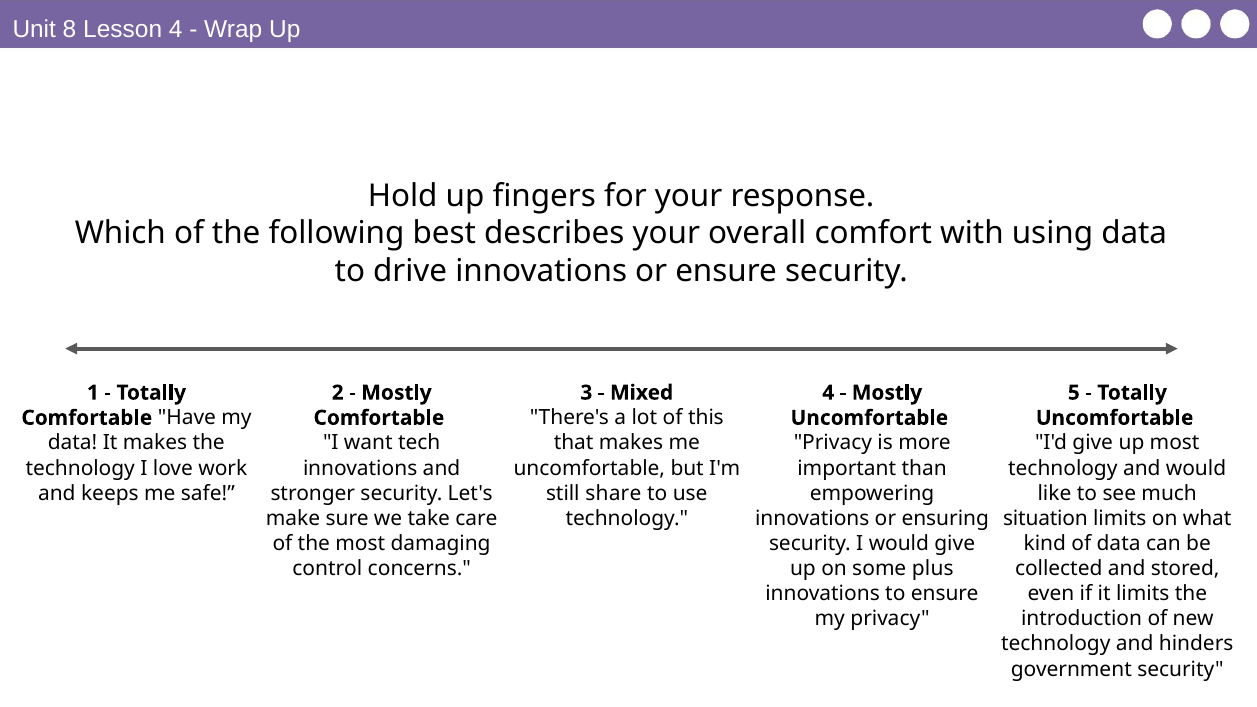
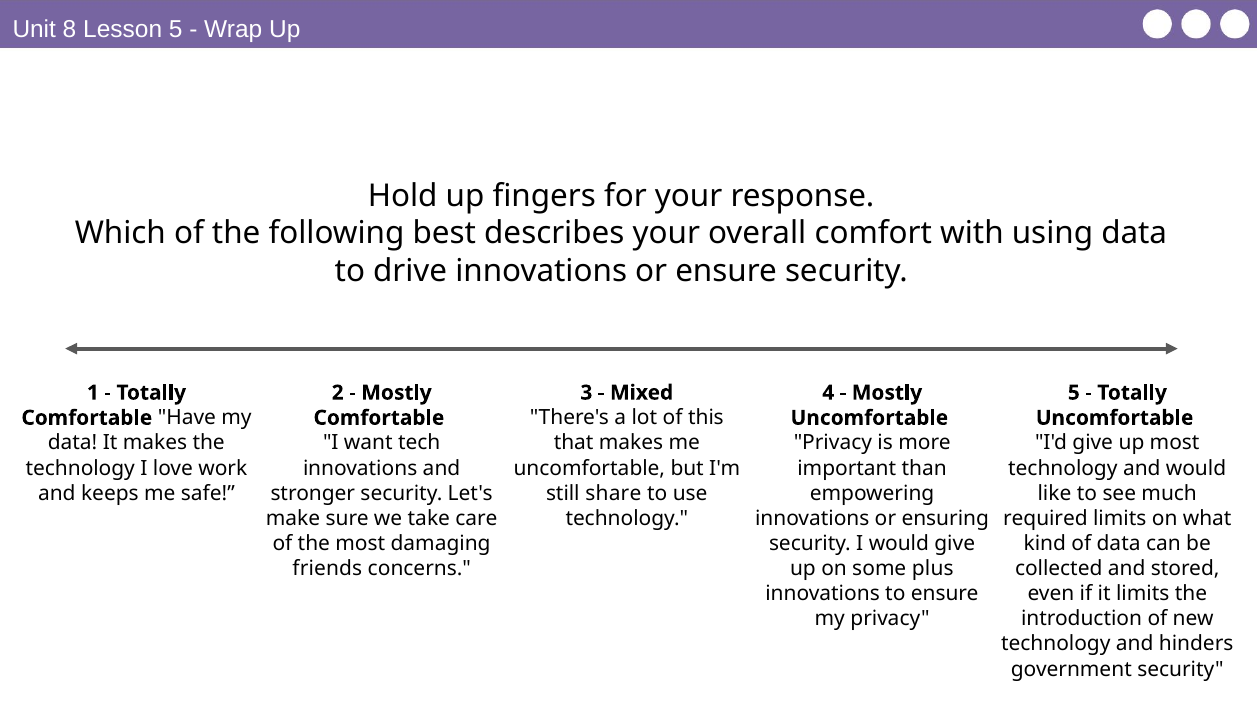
Lesson 4: 4 -> 5 (176, 30)
situation: situation -> required (1045, 518)
control: control -> friends (327, 569)
